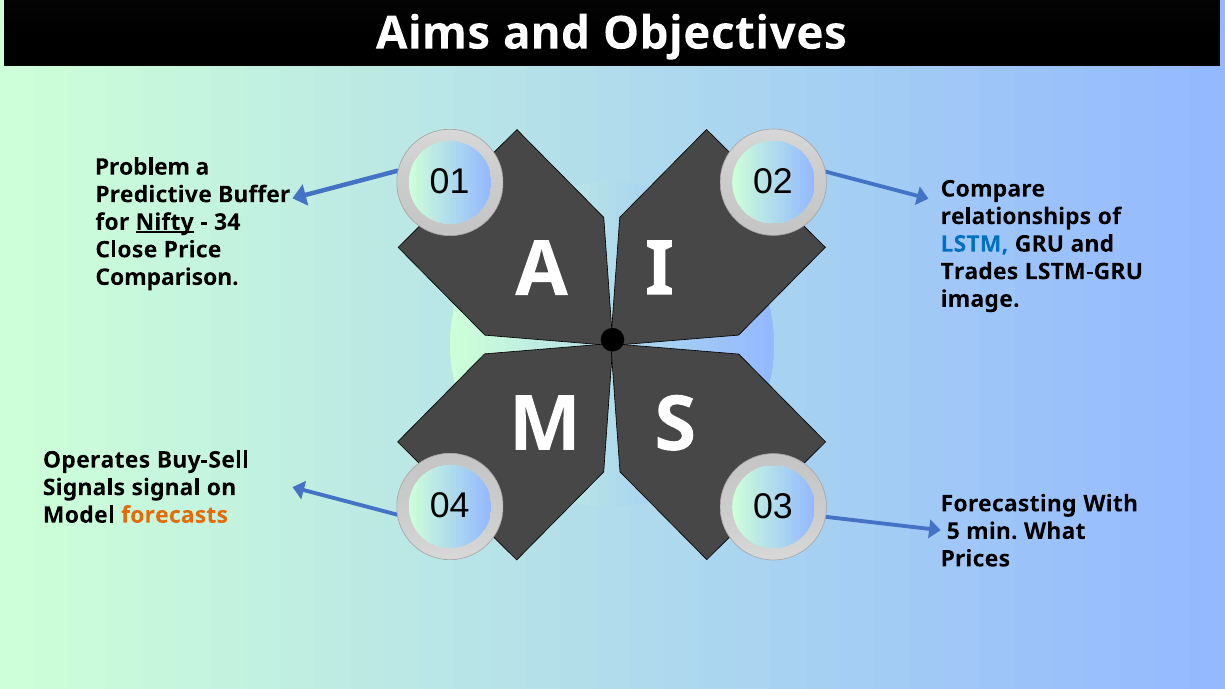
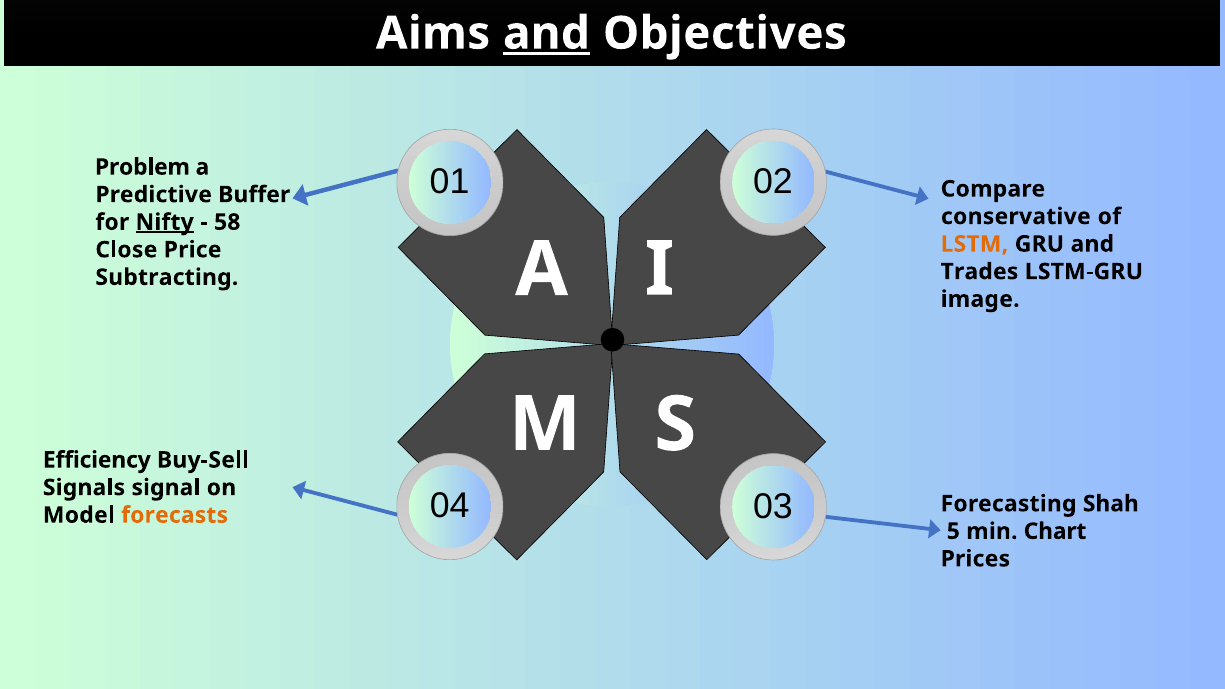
and underline: none -> present (546, 34)
relationships: relationships -> conservative (1016, 217)
34: 34 -> 58 (227, 222)
LSTM colour: blue -> orange (974, 244)
Comparison: Comparison -> Subtracting (167, 277)
Operates: Operates -> Efficiency (97, 460)
With: With -> Shah (1111, 504)
What: What -> Chart (1055, 531)
